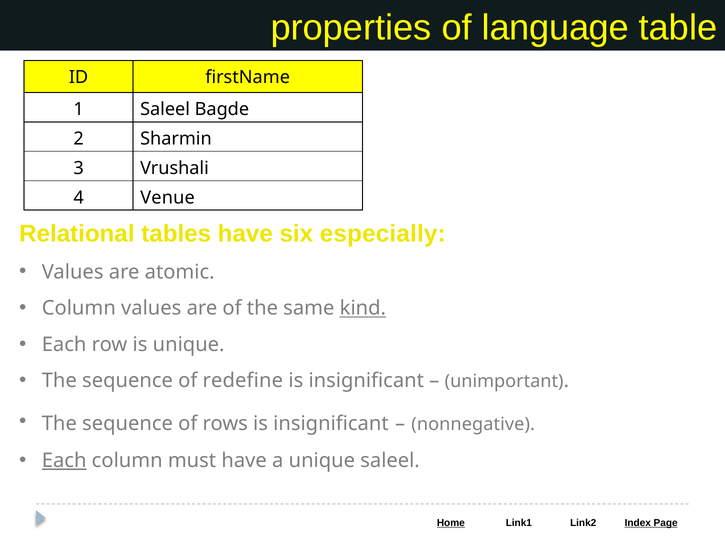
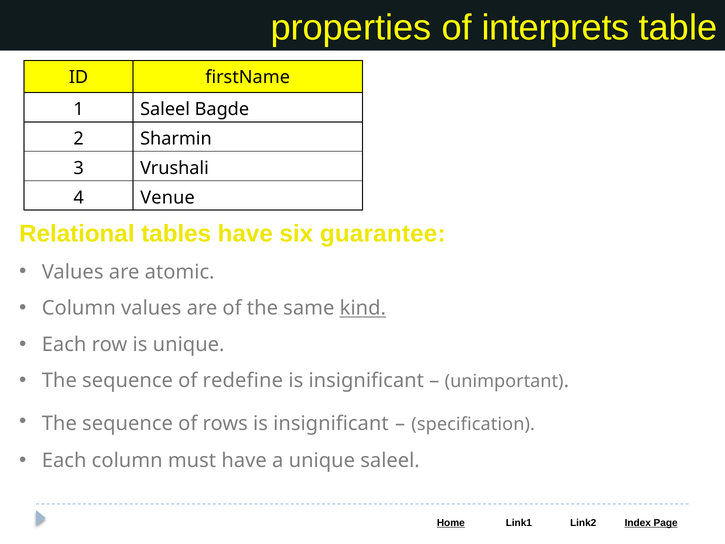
language: language -> interprets (555, 28)
especially: especially -> guarantee (383, 233)
nonnegative: nonnegative -> specification (473, 424)
Each underline: present -> none (64, 460)
